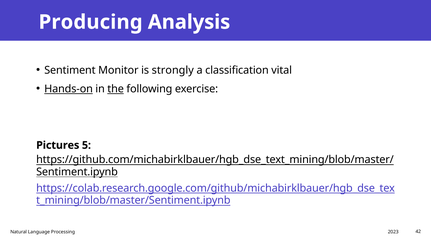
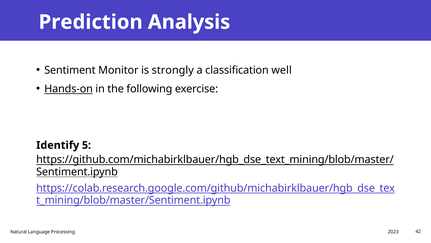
Producing: Producing -> Prediction (91, 22)
vital: vital -> well (282, 70)
the underline: present -> none (116, 89)
Pictures: Pictures -> Identify (58, 145)
